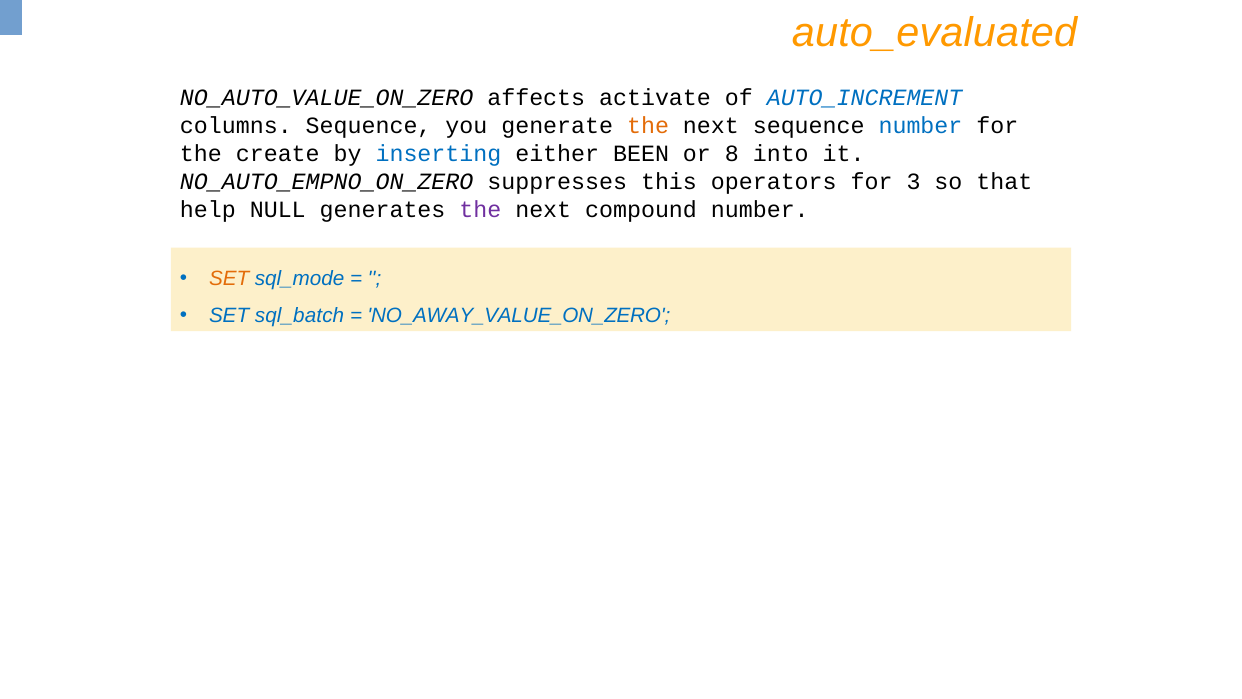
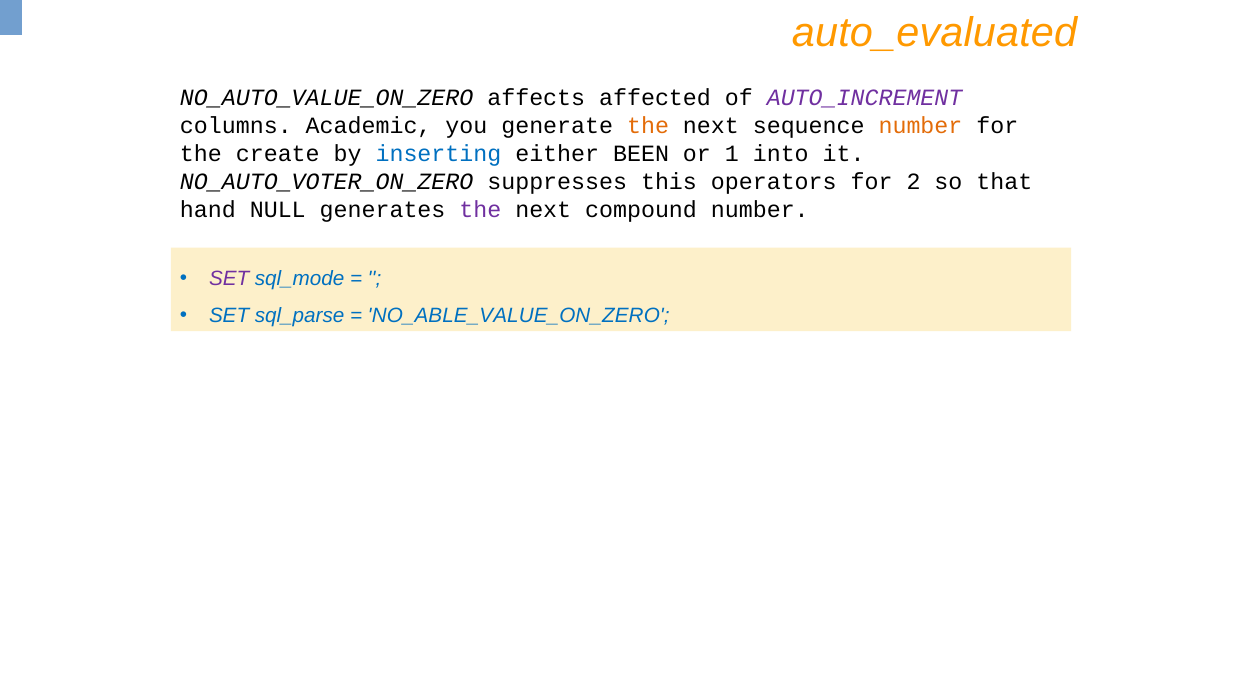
activate: activate -> affected (655, 98)
AUTO_INCREMENT colour: blue -> purple (865, 98)
columns Sequence: Sequence -> Academic (369, 126)
number colour: blue -> orange (920, 126)
8: 8 -> 1 (732, 154)
NO_AUTO_EMPNO_ON_ZERO: NO_AUTO_EMPNO_ON_ZERO -> NO_AUTO_VOTER_ON_ZERO (327, 182)
3: 3 -> 2 (914, 182)
help: help -> hand (208, 210)
SET colour: orange -> purple (229, 278)
sql_batch: sql_batch -> sql_parse (300, 316)
NO_AWAY_VALUE_ON_ZERO: NO_AWAY_VALUE_ON_ZERO -> NO_ABLE_VALUE_ON_ZERO (519, 316)
